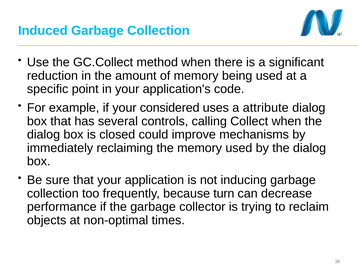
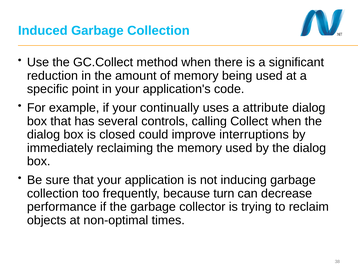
considered: considered -> continually (170, 108)
mechanisms: mechanisms -> interruptions (254, 135)
